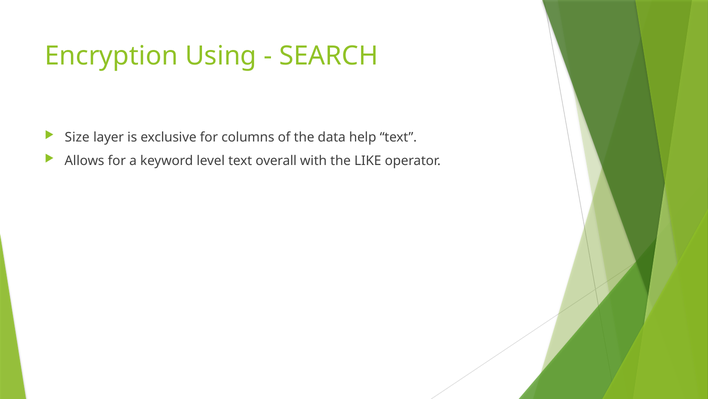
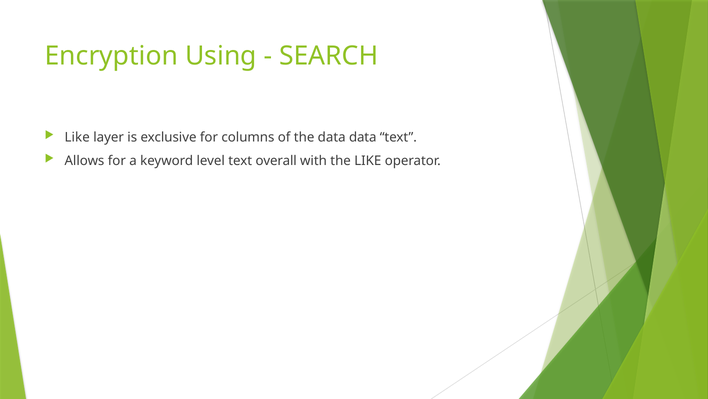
Size: Size -> Like (77, 137)
data help: help -> data (363, 137)
